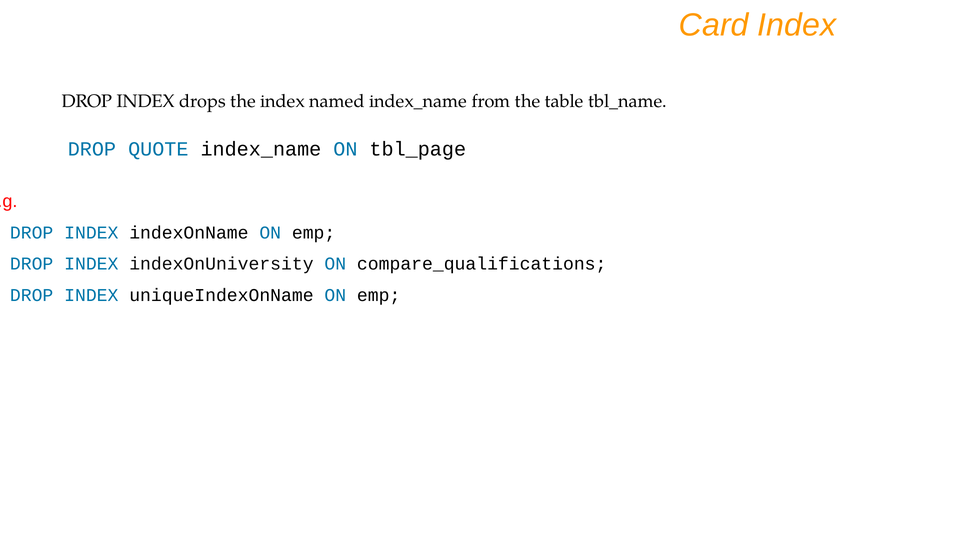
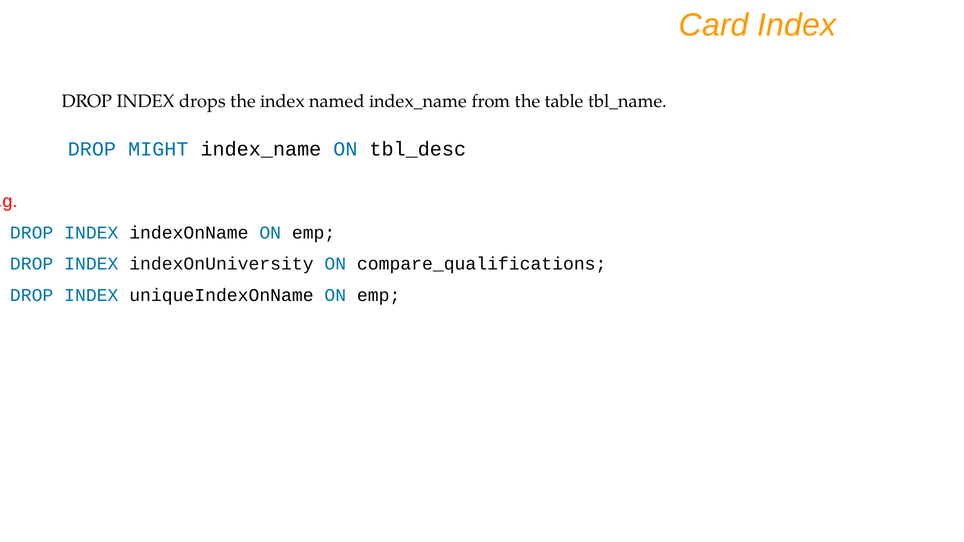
QUOTE: QUOTE -> MIGHT (158, 149)
tbl_page: tbl_page -> tbl_desc (418, 149)
